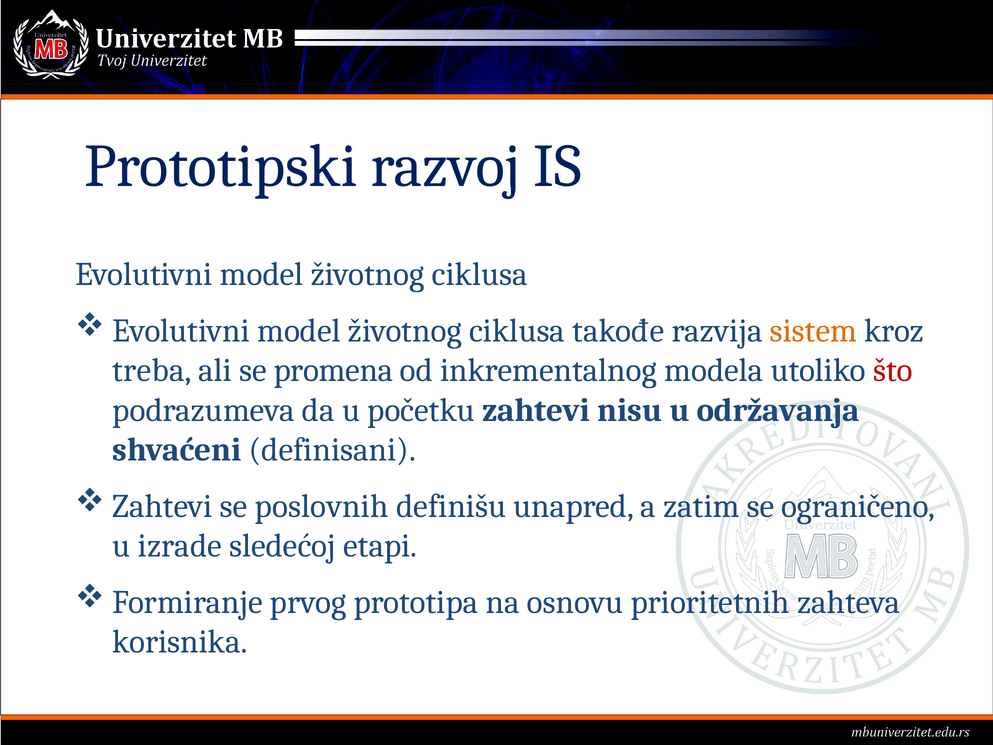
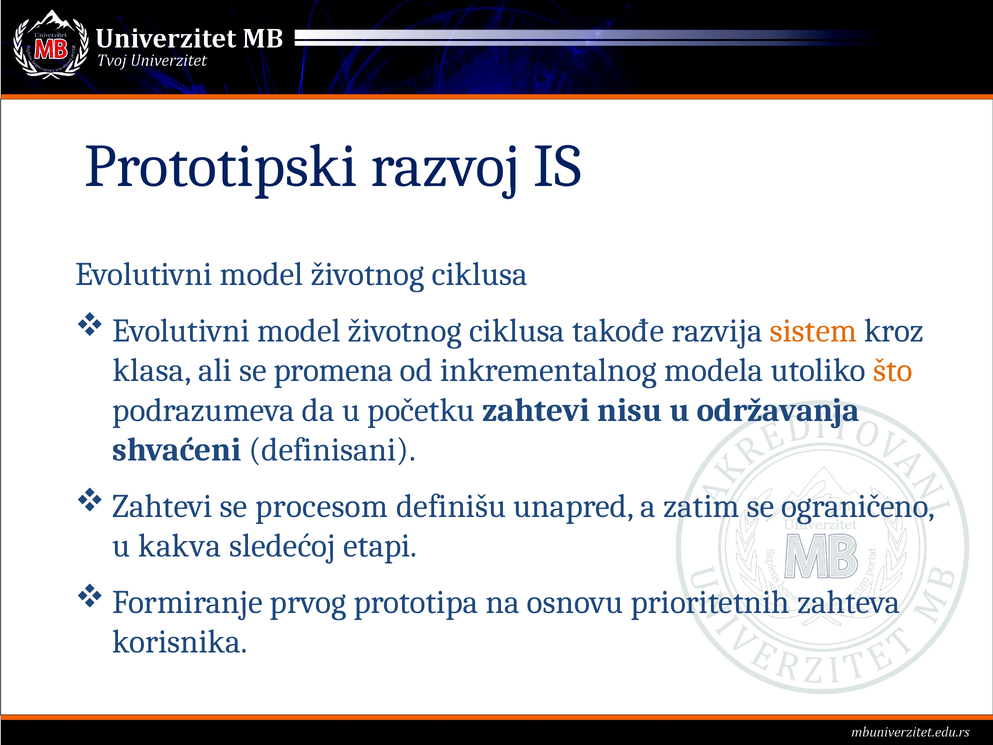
treba: treba -> klasa (152, 370)
što colour: red -> orange (893, 370)
poslovnih: poslovnih -> procesom (322, 506)
izrade: izrade -> kakva (180, 546)
